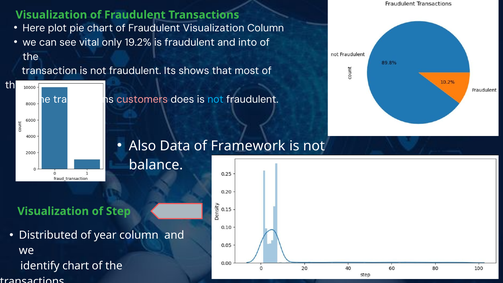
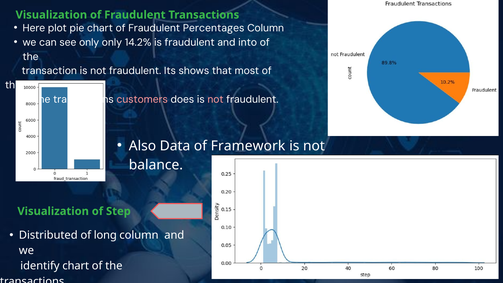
Fraudulent Visualization: Visualization -> Percentages (214, 28)
see vital: vital -> only (89, 42)
19.2%: 19.2% -> 14.2% (138, 42)
not colour: light blue -> pink (216, 99)
year: year -> long (105, 235)
